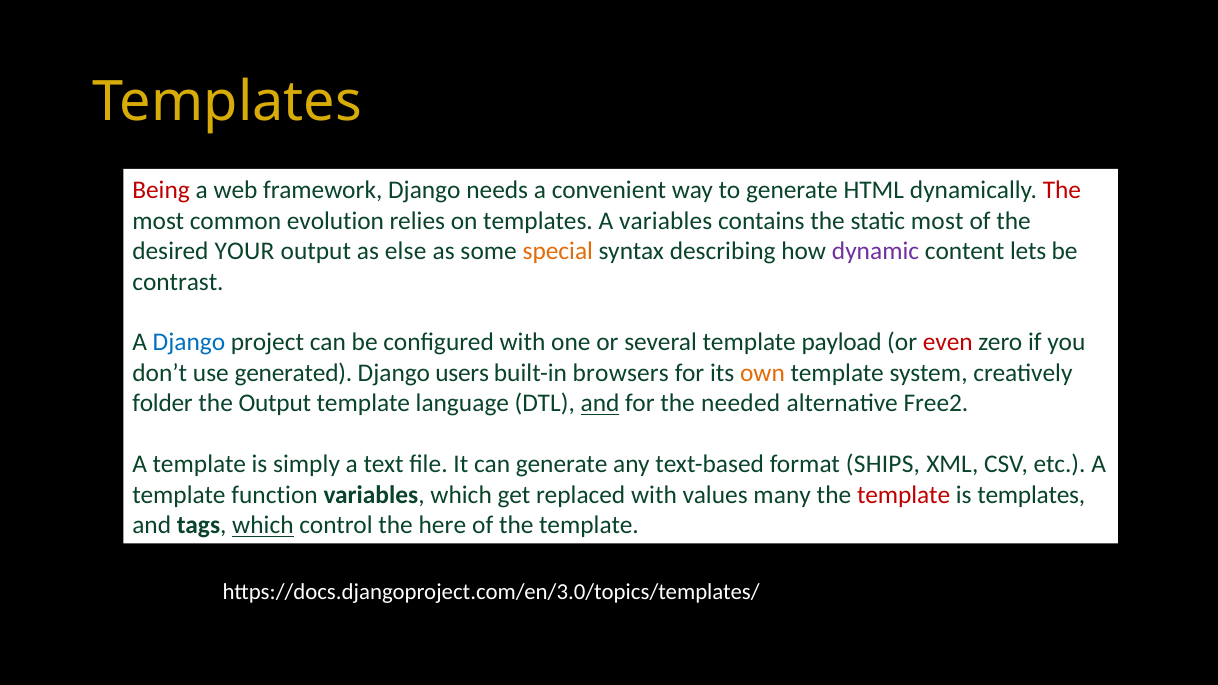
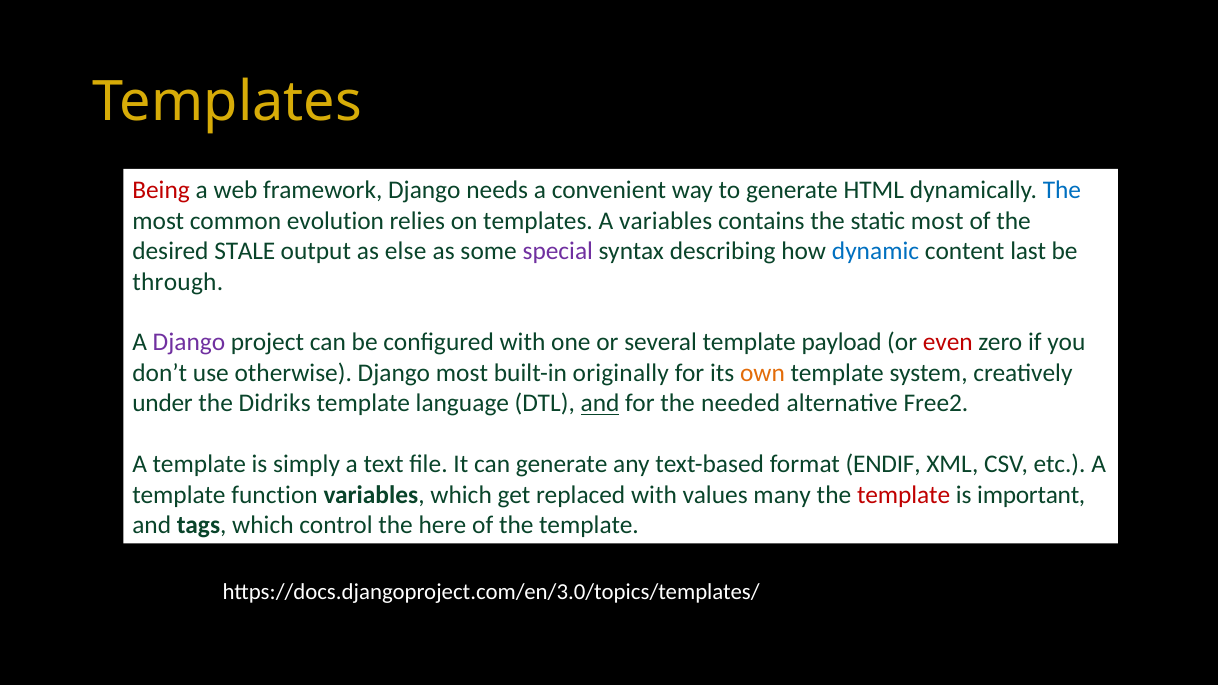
The colour: red -> blue (1062, 190)
YOUR: YOUR -> STALE (245, 251)
special colour: orange -> purple (558, 251)
dynamic colour: purple -> blue (876, 251)
lets: lets -> last (1028, 251)
contrast: contrast -> through (178, 282)
Django colour: blue -> purple (189, 343)
generated: generated -> otherwise (293, 373)
Django users: users -> most (462, 373)
browsers: browsers -> originally (621, 373)
folder: folder -> under (163, 404)
the Output: Output -> Didriks (275, 404)
SHIPS: SHIPS -> ENDIF (883, 465)
is templates: templates -> important (1031, 495)
which underline: present -> none (263, 525)
